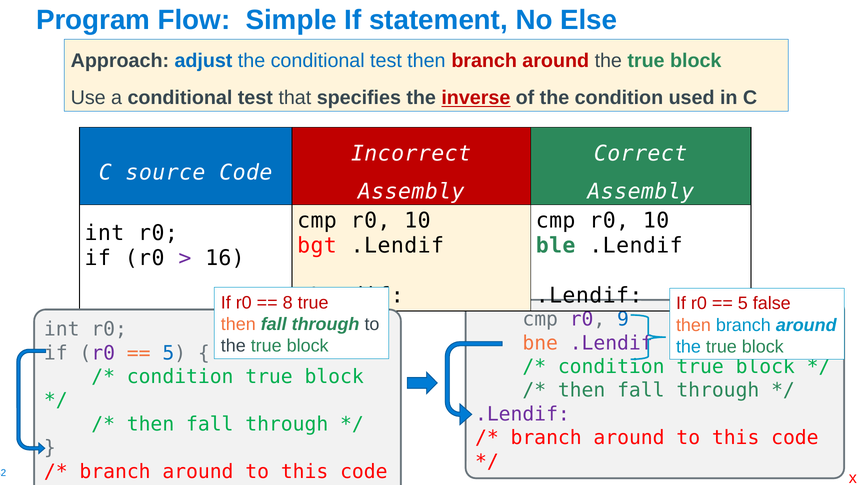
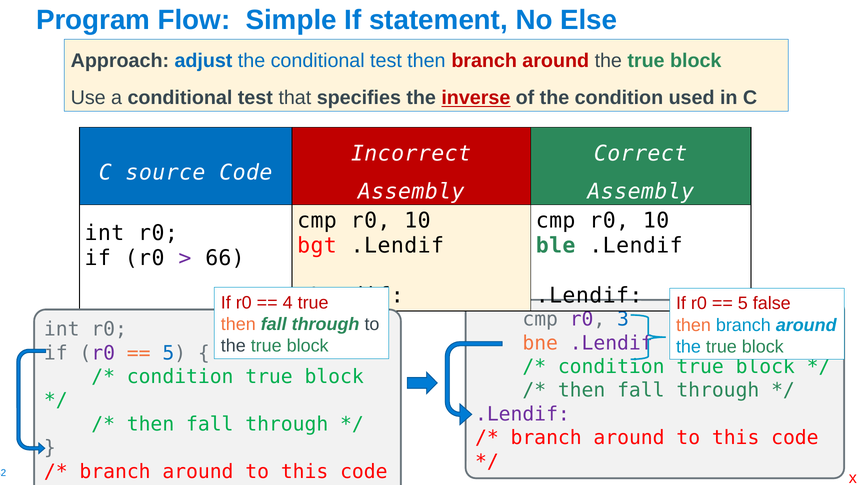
16: 16 -> 66 (225, 258)
8: 8 -> 4 (288, 302)
9: 9 -> 3 (623, 319)
